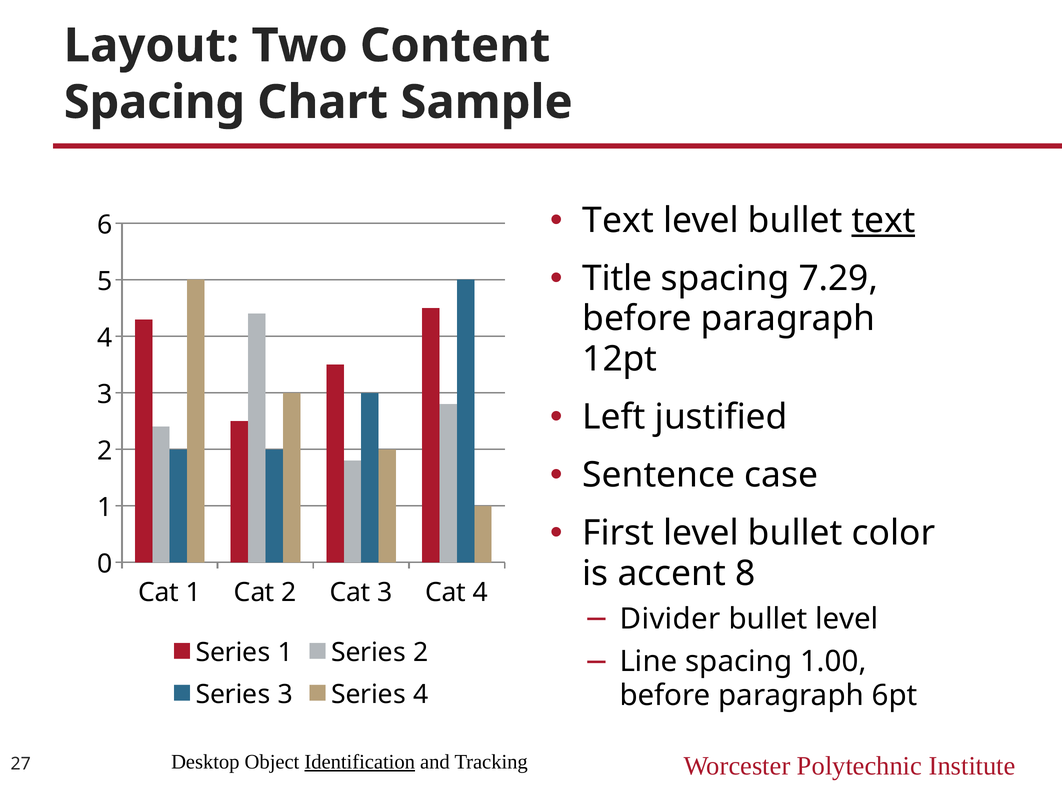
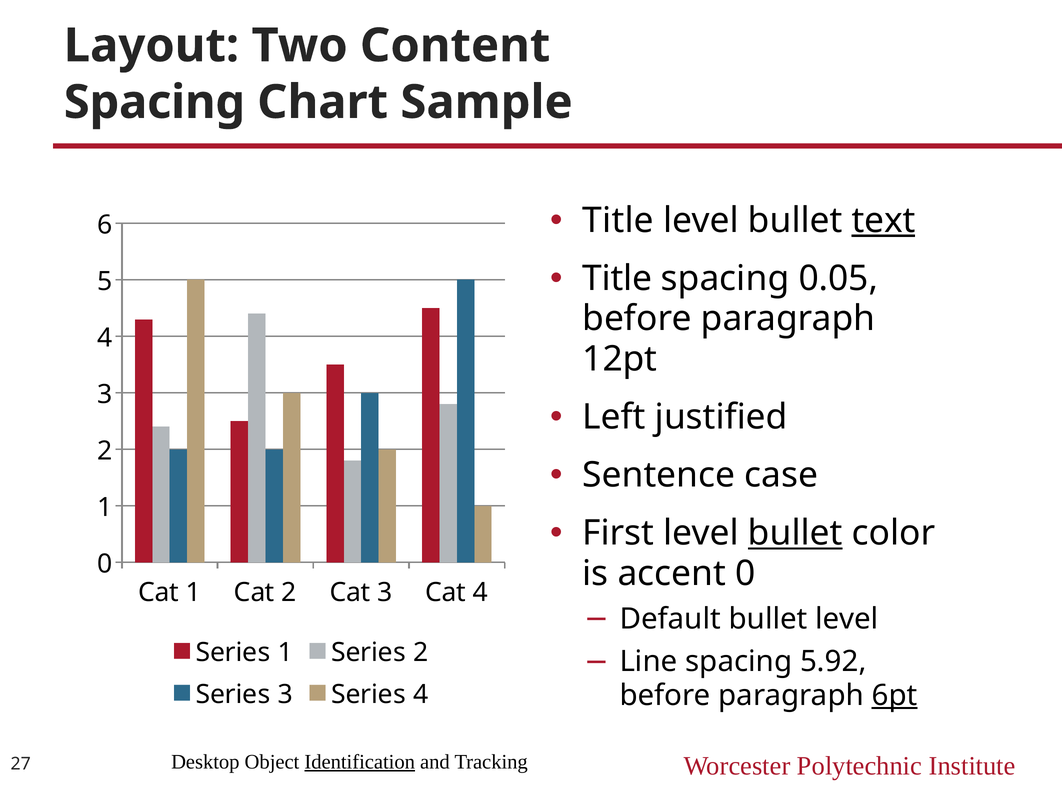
Text: Text -> Title (618, 221)
7.29: 7.29 -> 0.05 (838, 279)
bullet underline: none -> present (795, 533)
accent 8: 8 -> 0 (745, 574)
Divider: Divider -> Default (670, 620)
1.00: 1.00 -> 5.92 (833, 662)
6pt underline: none -> present (895, 696)
